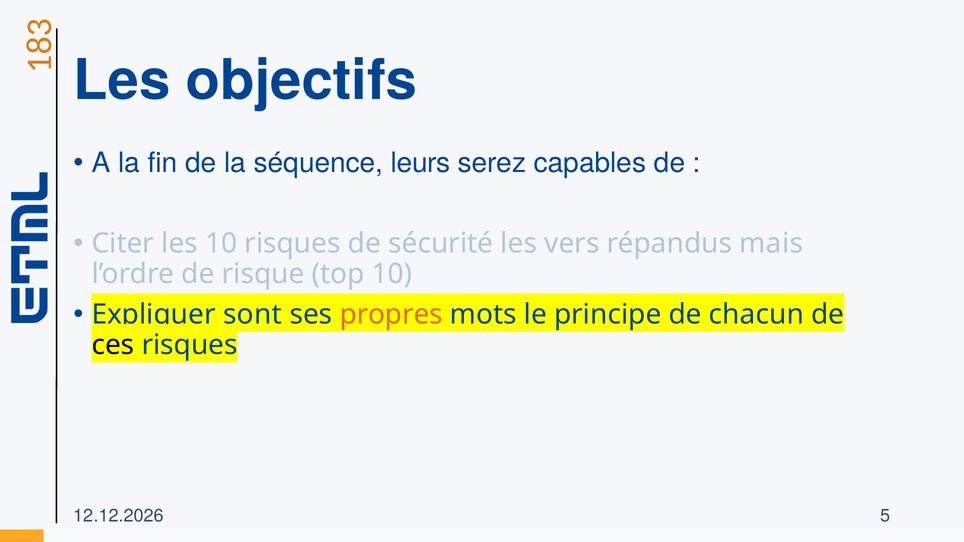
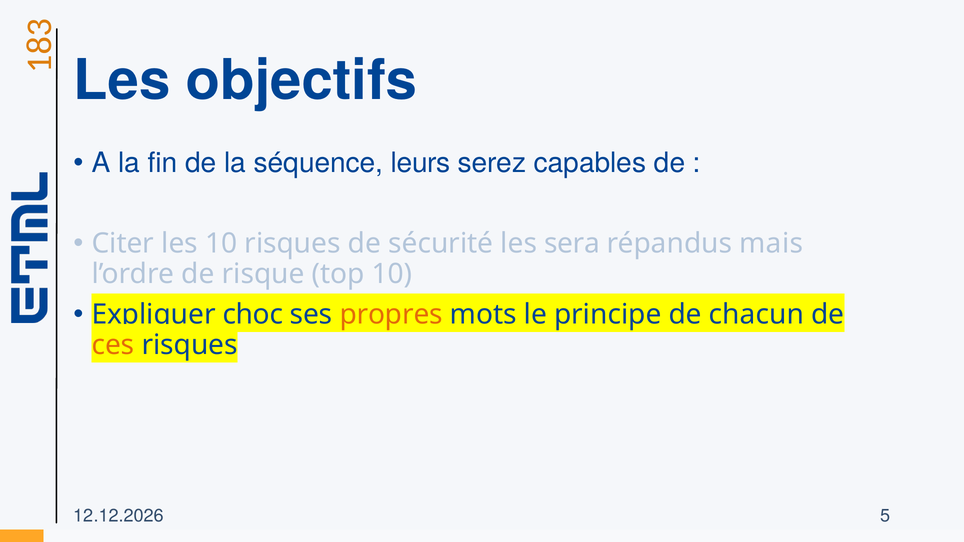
vers: vers -> sera (572, 244)
sont: sont -> choc (253, 315)
ces colour: black -> orange (113, 345)
